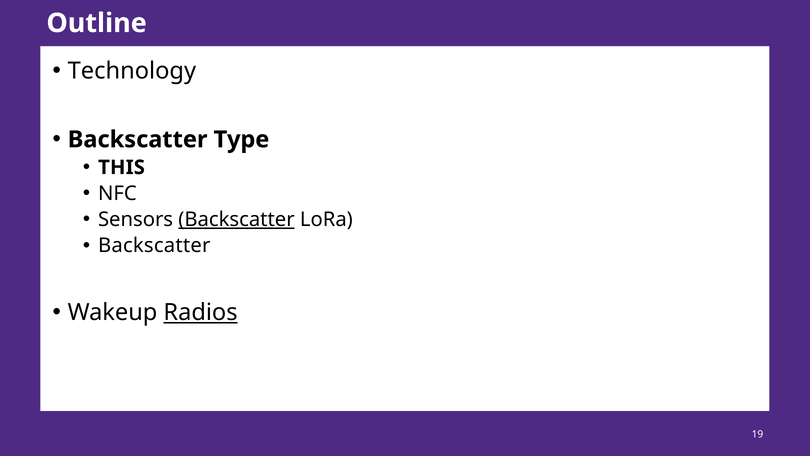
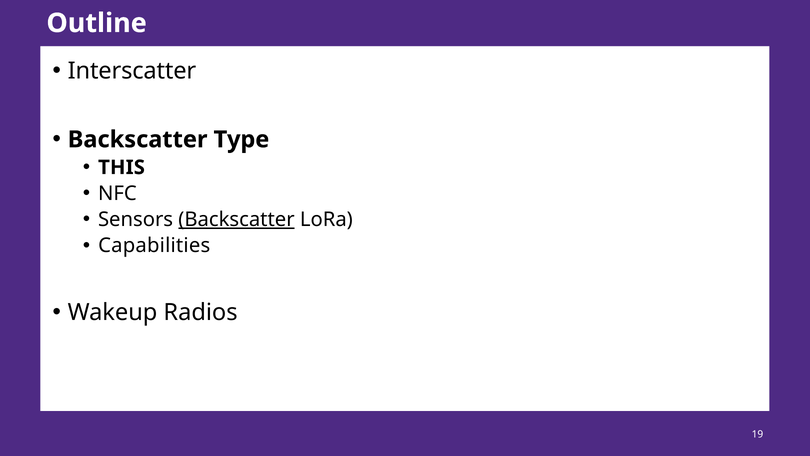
Technology: Technology -> Interscatter (132, 71)
Backscatter: Backscatter -> Capabilities (154, 245)
Radios underline: present -> none (201, 312)
